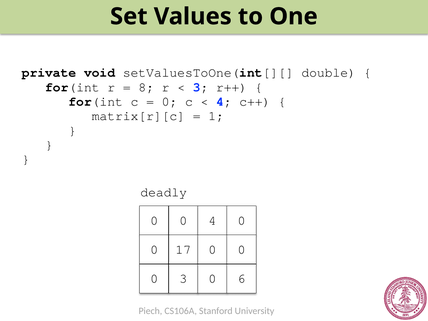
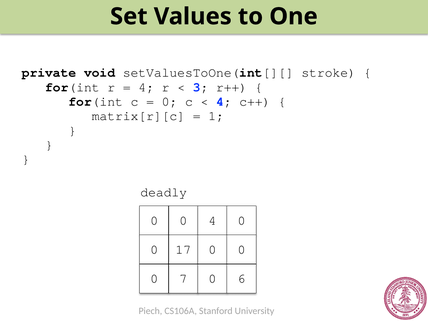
double: double -> stroke (329, 73)
8: 8 -> 4 (146, 87)
0 3: 3 -> 7 (183, 279)
